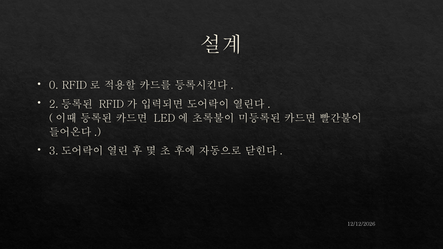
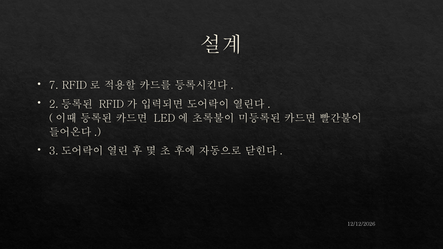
0: 0 -> 7 (54, 85)
